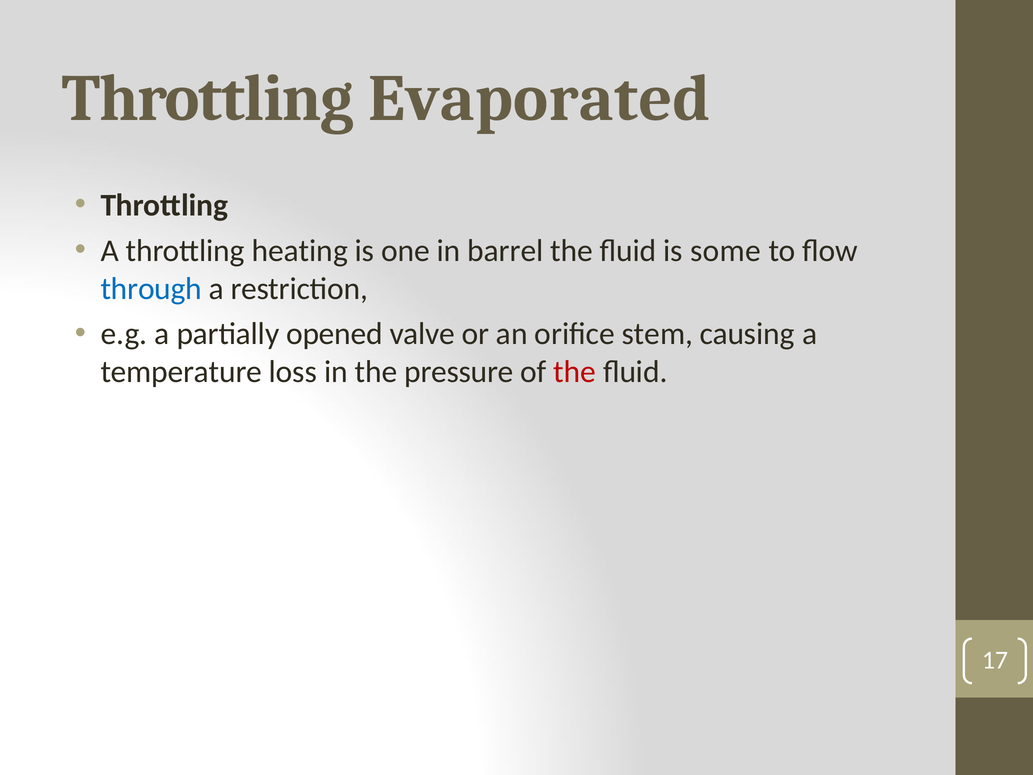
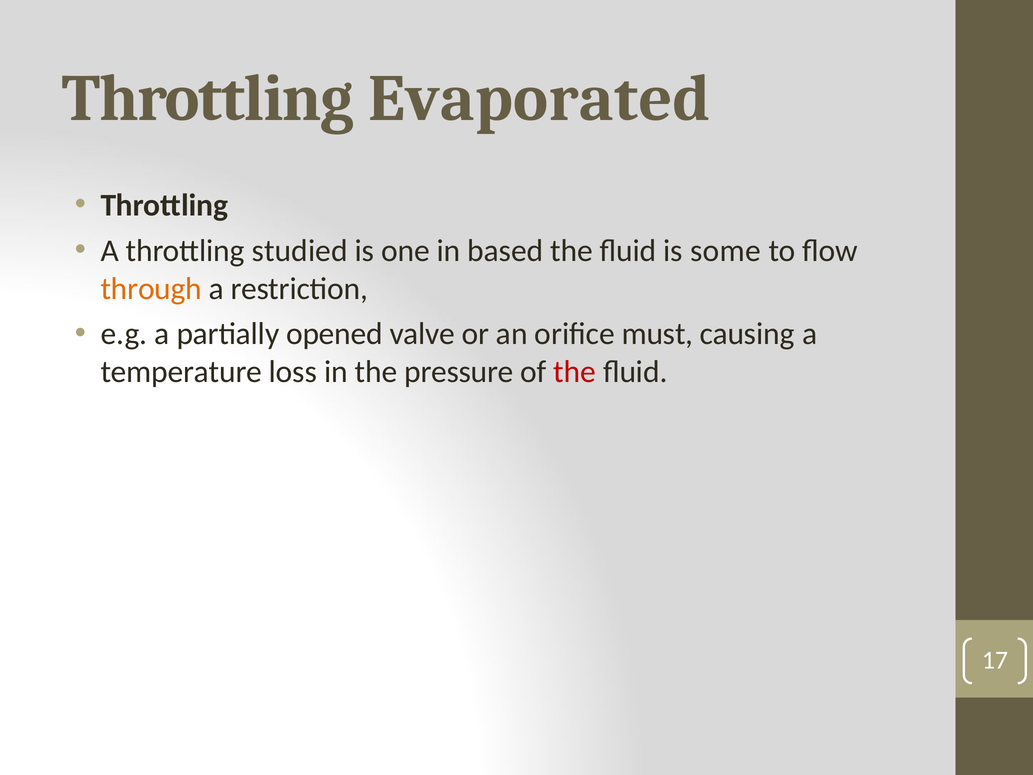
heating: heating -> studied (300, 251)
barrel: barrel -> based (505, 251)
through colour: blue -> orange (151, 289)
stem: stem -> must (657, 334)
